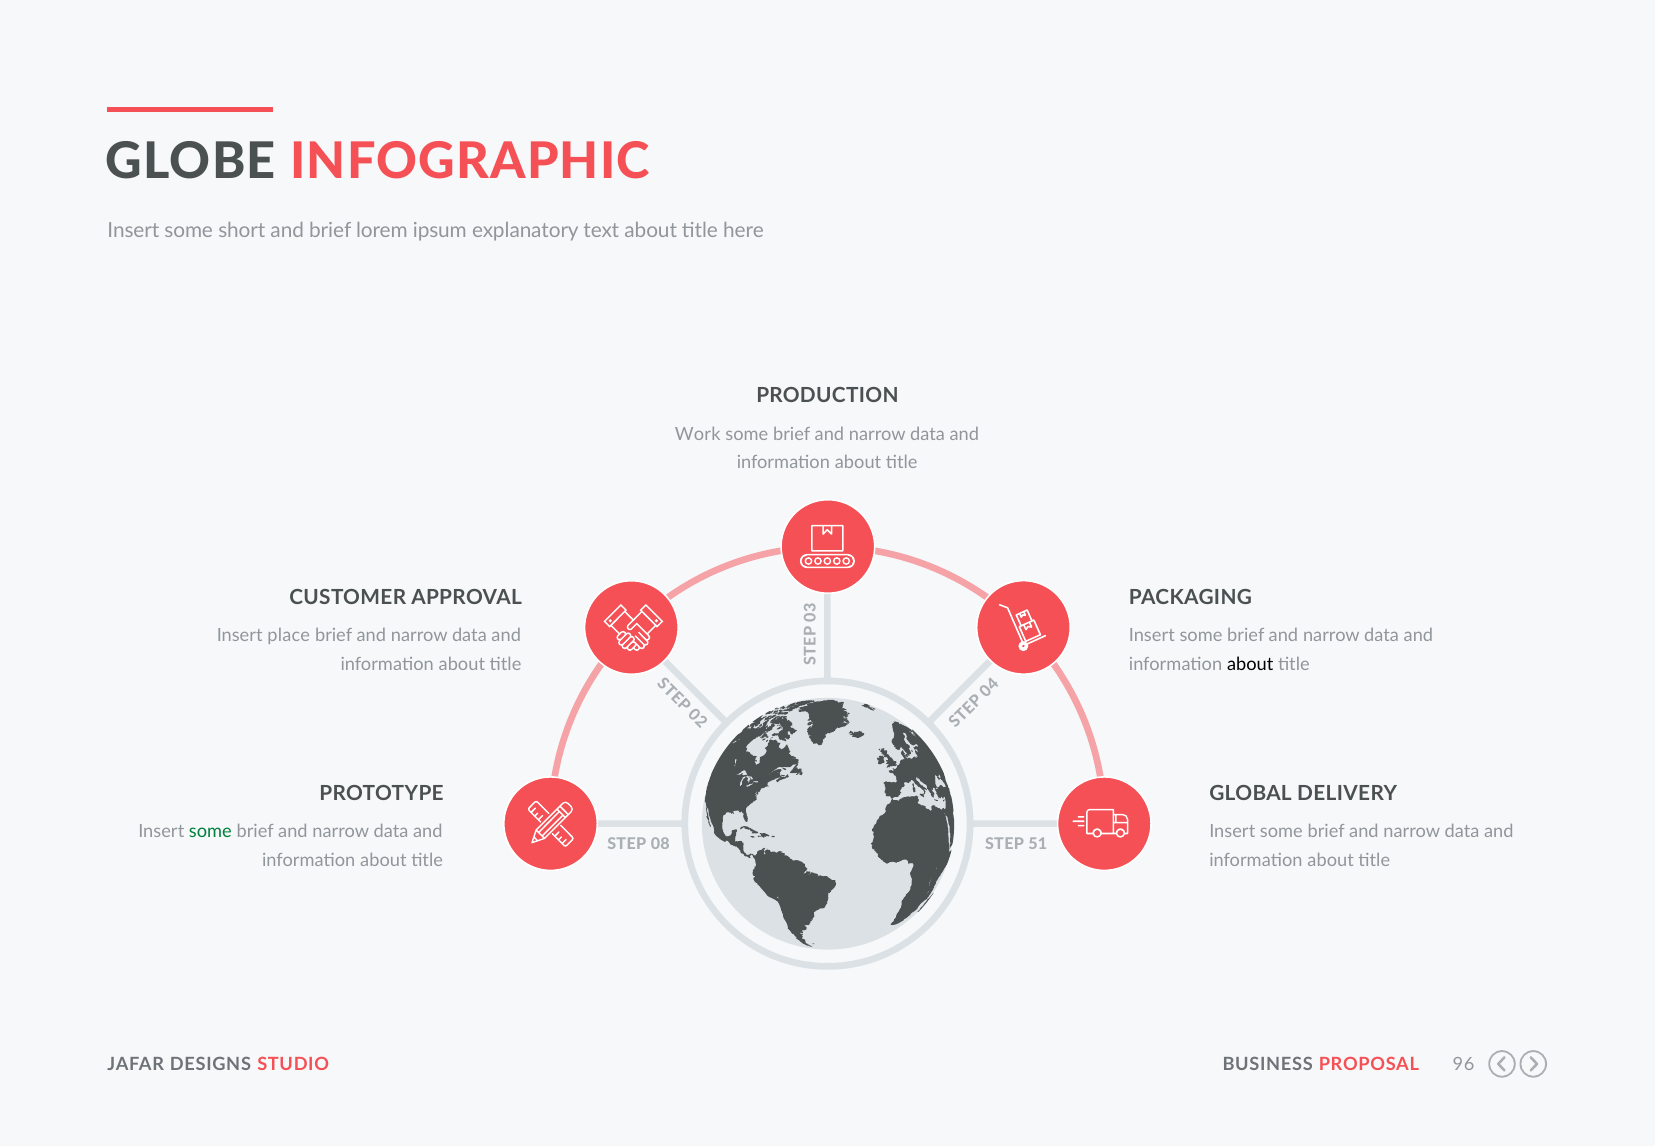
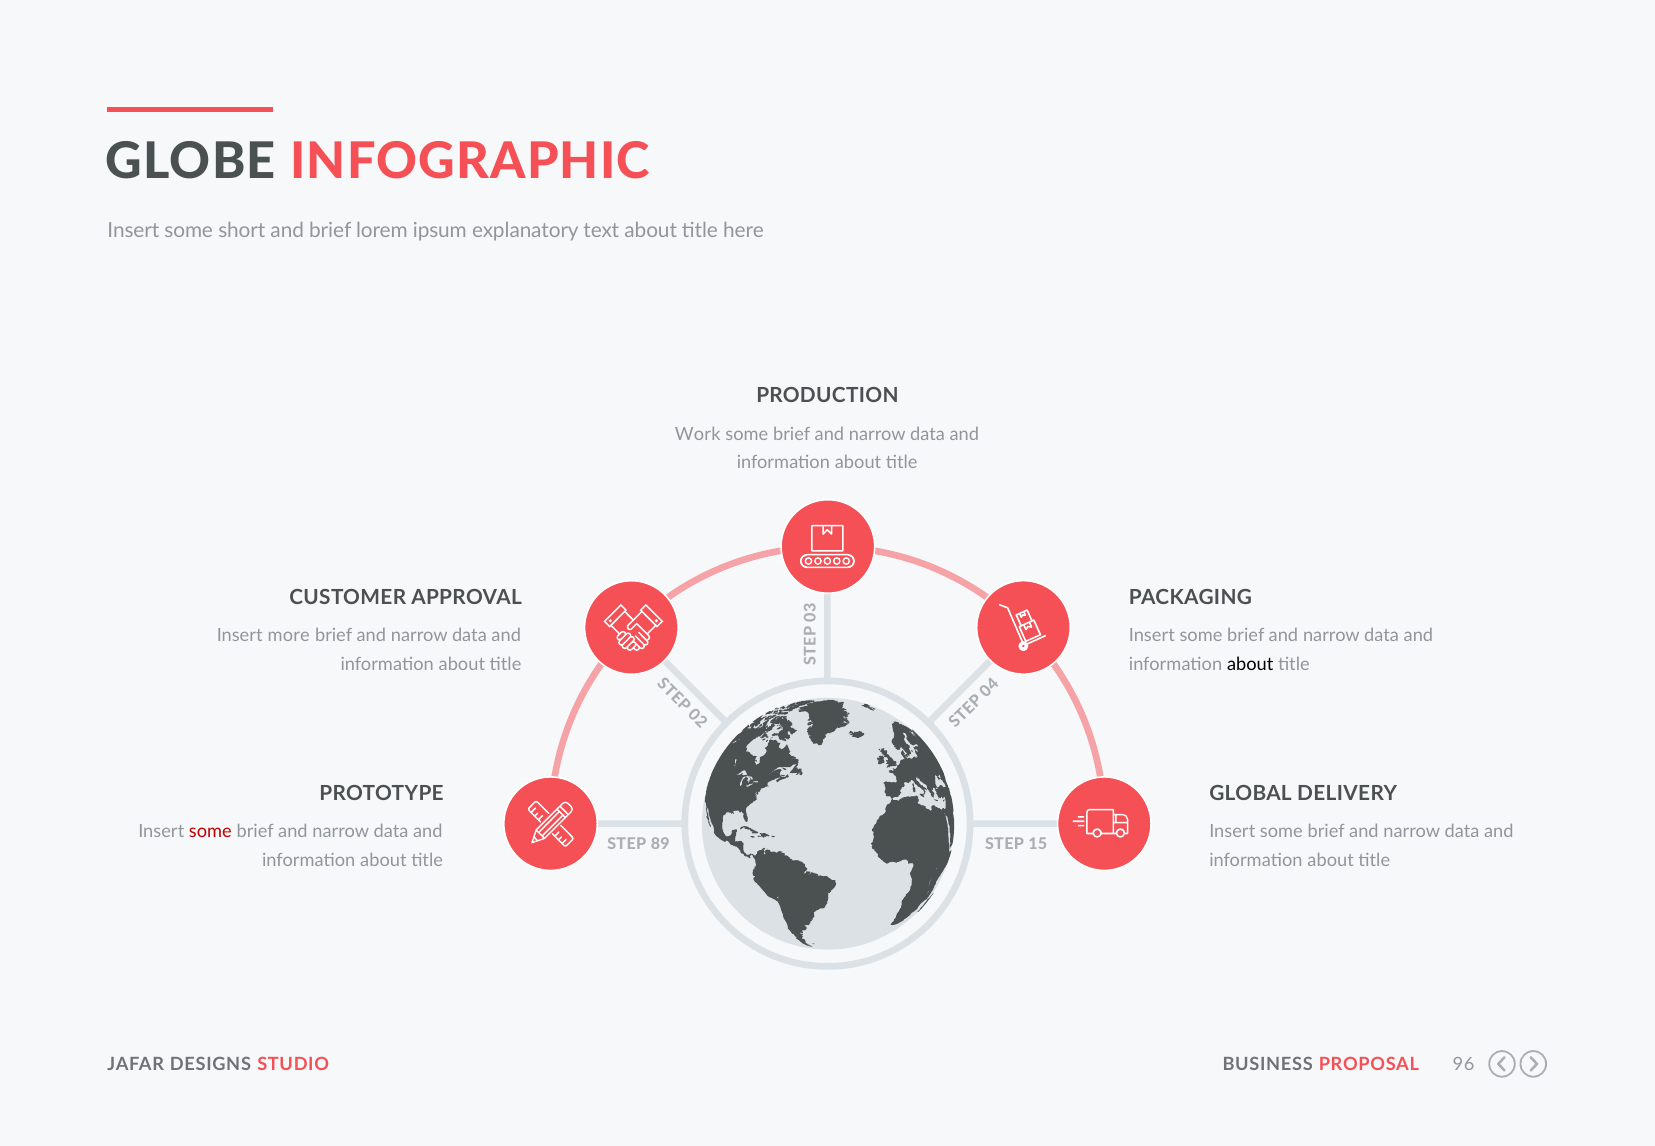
place: place -> more (289, 636)
some colour: green -> red (210, 832)
08: 08 -> 89 (660, 844)
51: 51 -> 15 (1038, 844)
